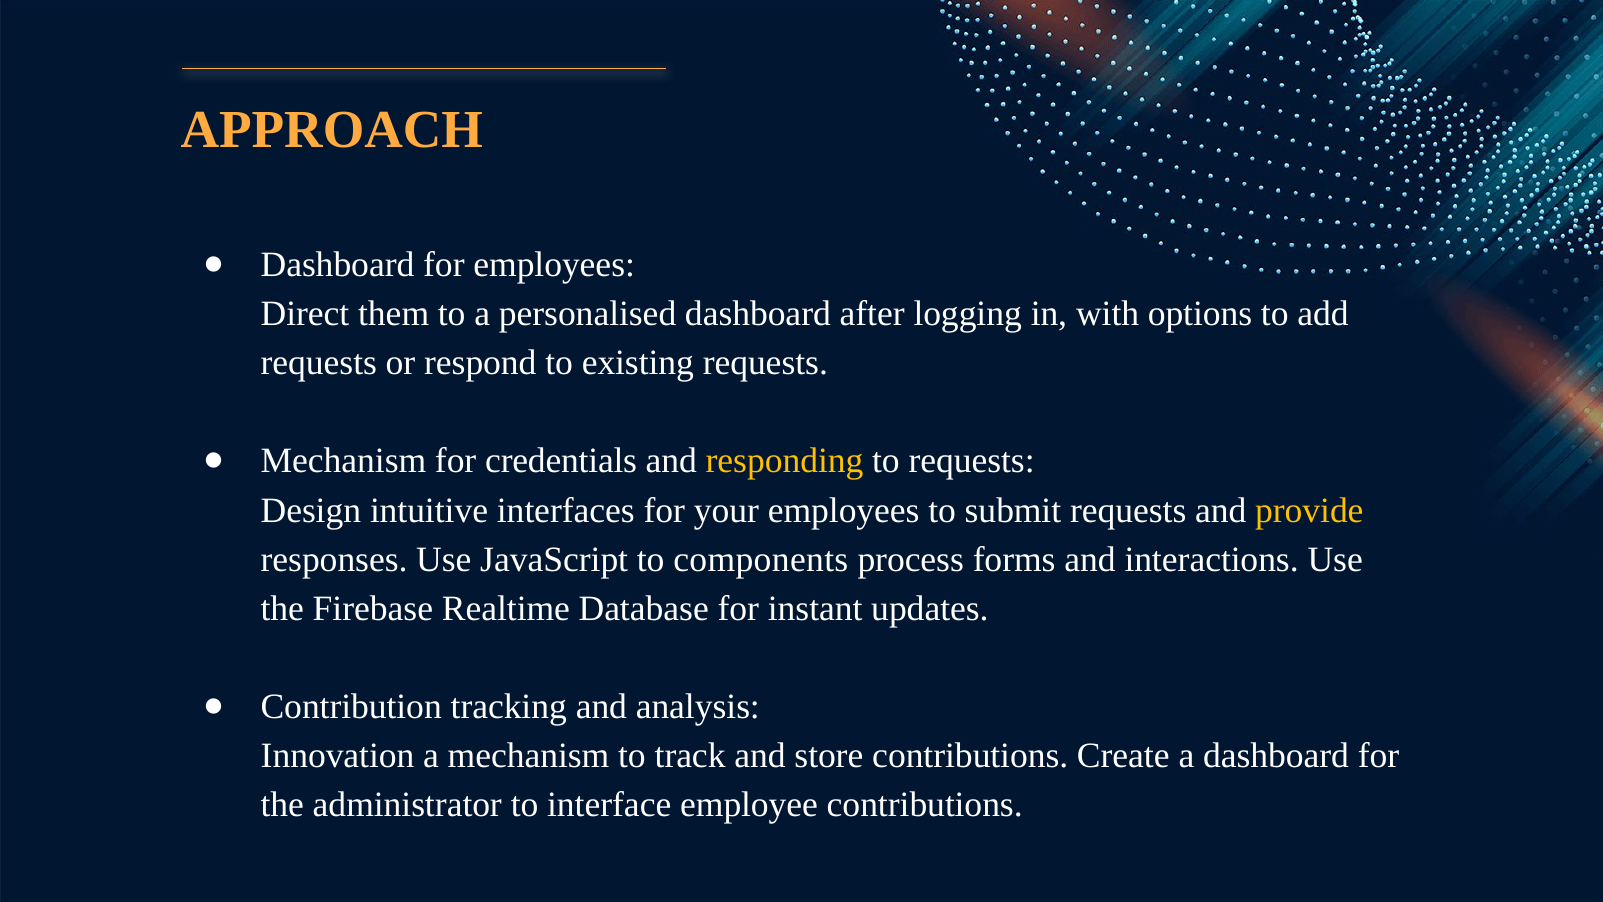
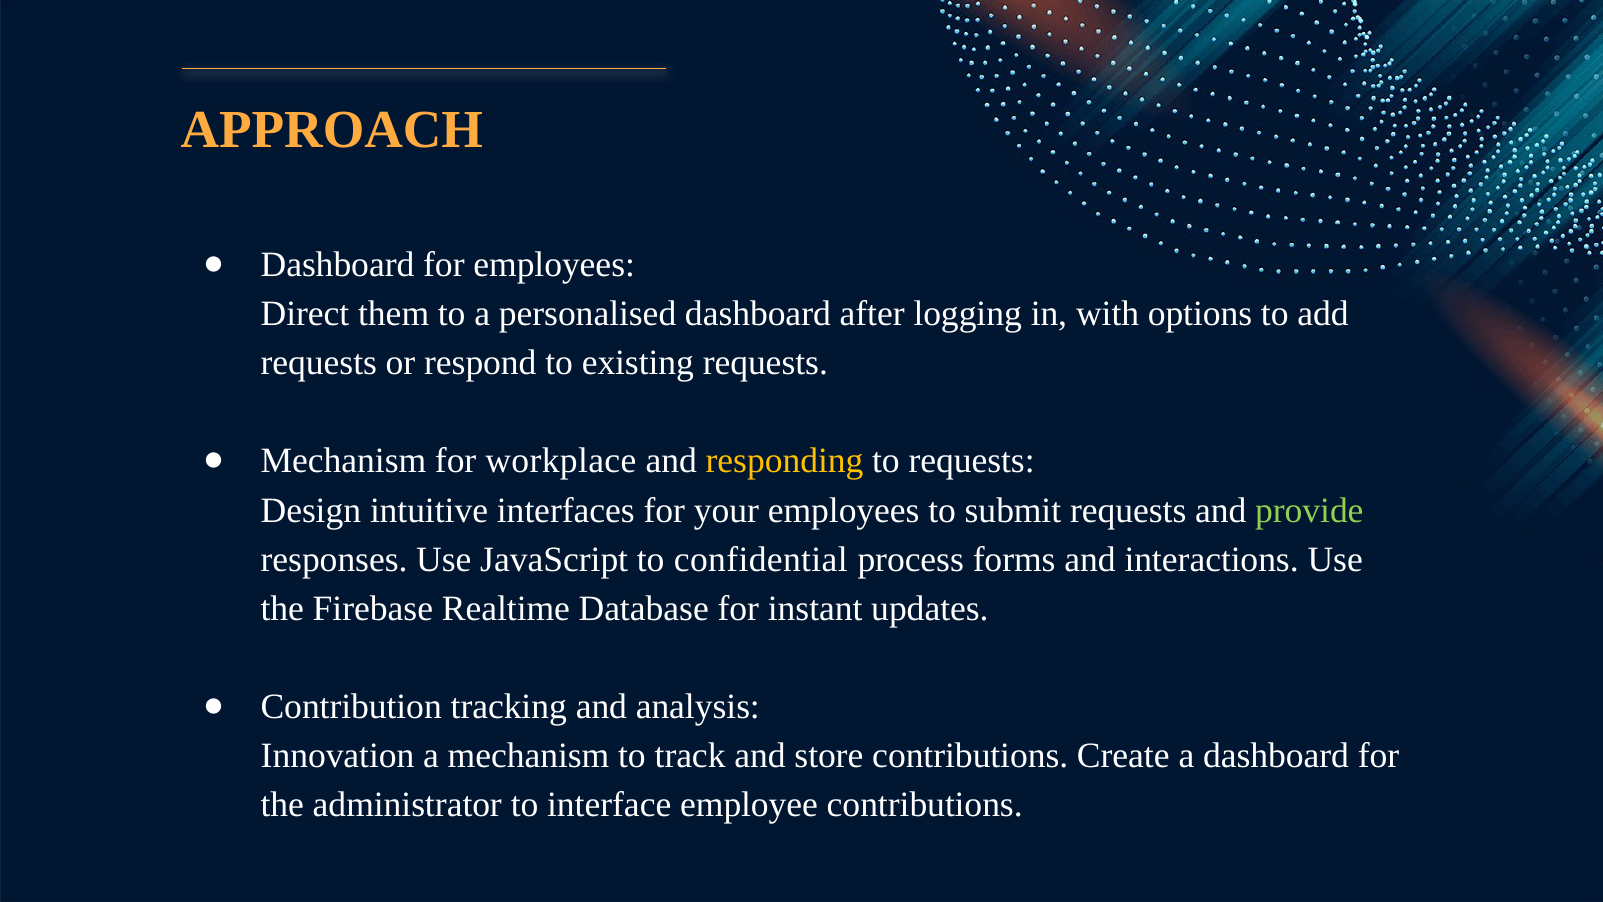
credentials: credentials -> workplace (561, 461)
provide colour: yellow -> light green (1309, 510)
components: components -> confidential (761, 559)
